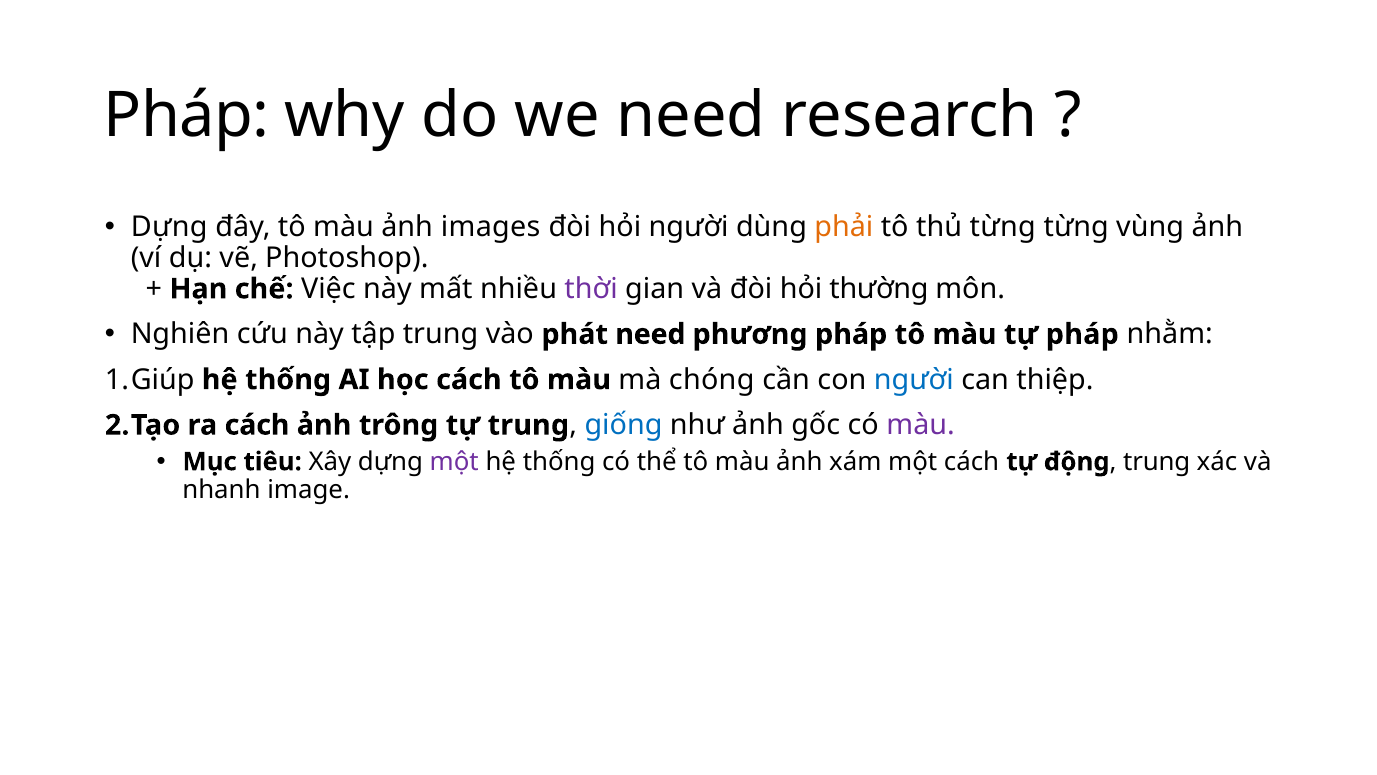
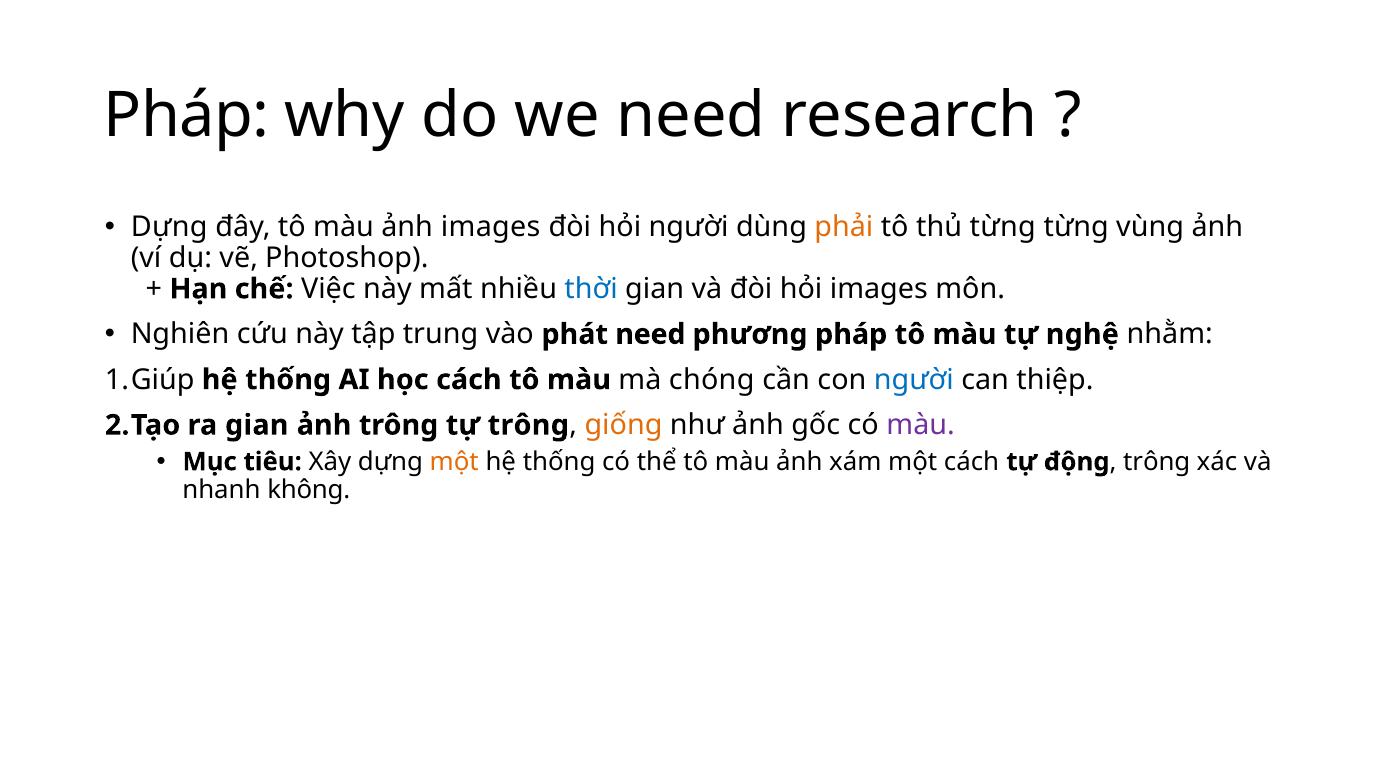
thời colour: purple -> blue (591, 289)
hỏi thường: thường -> images (879, 289)
tự pháp: pháp -> nghệ (1082, 334)
ra cách: cách -> gian (257, 425)
tự trung: trung -> trông (528, 425)
giống colour: blue -> orange (623, 425)
một colour: purple -> orange (454, 461)
trung: trung -> trông (1157, 461)
image: image -> không (309, 489)
